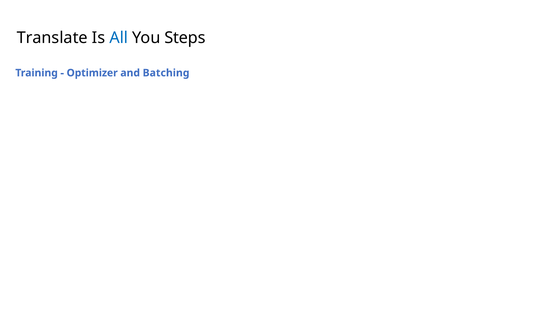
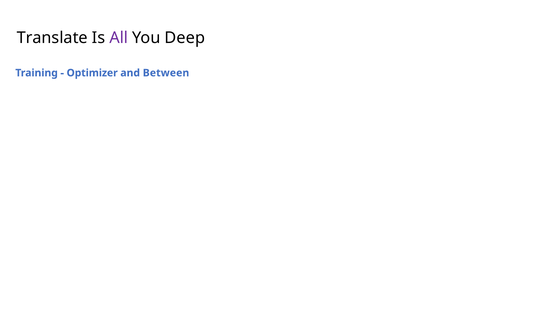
All colour: blue -> purple (119, 38)
Steps: Steps -> Deep (185, 38)
Batching: Batching -> Between (166, 73)
